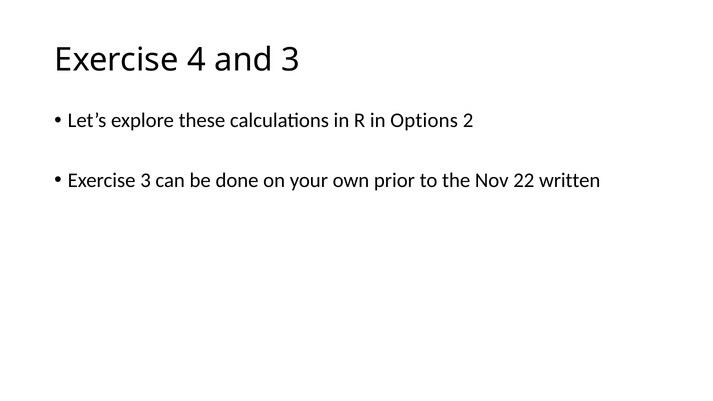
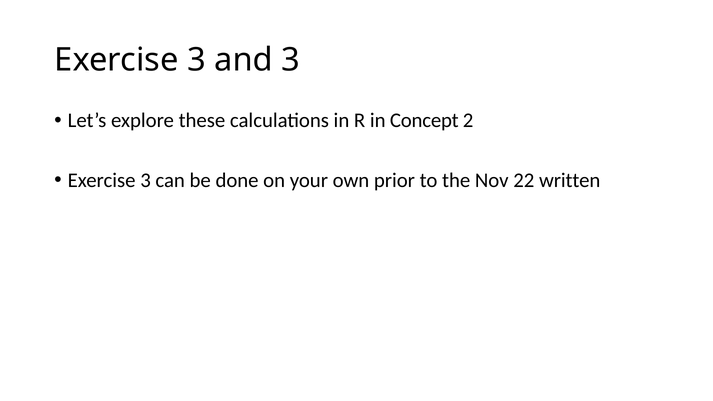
4: 4 -> 3 (196, 60)
Options: Options -> Concept (424, 121)
